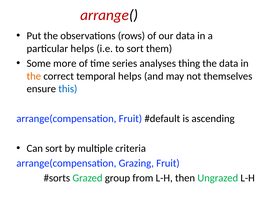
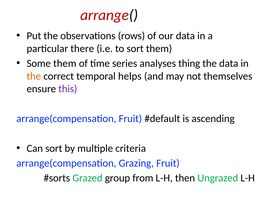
particular helps: helps -> there (82, 48)
Some more: more -> them (65, 63)
this colour: blue -> purple (68, 89)
